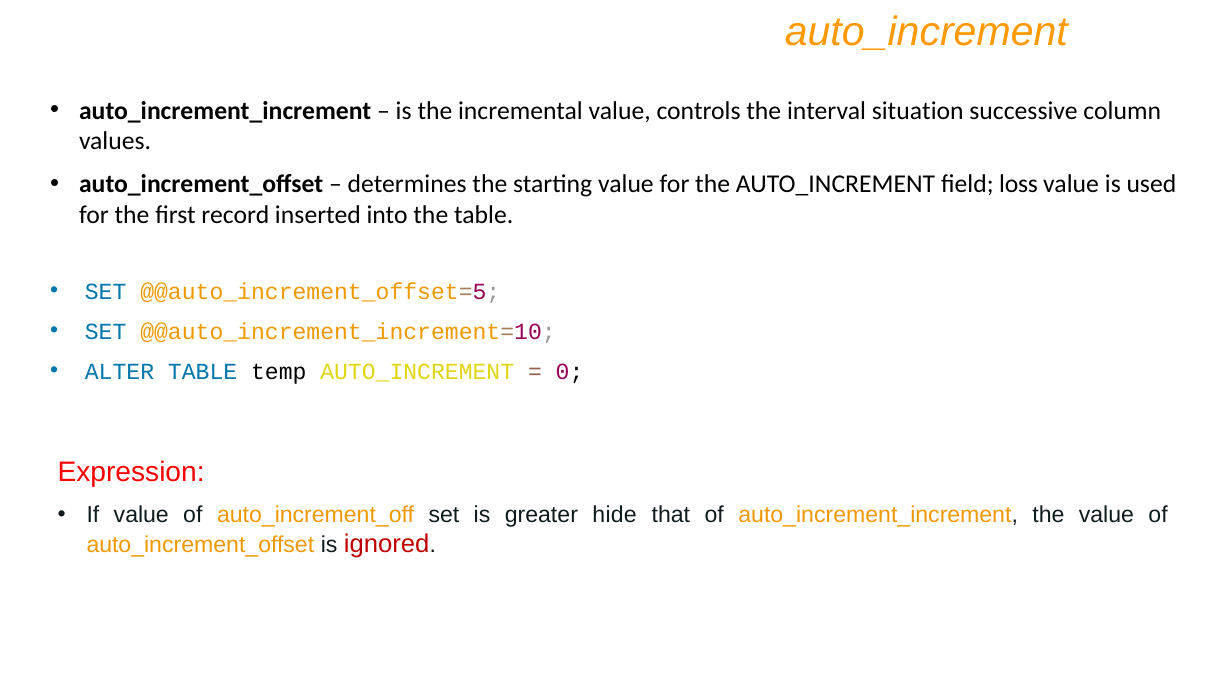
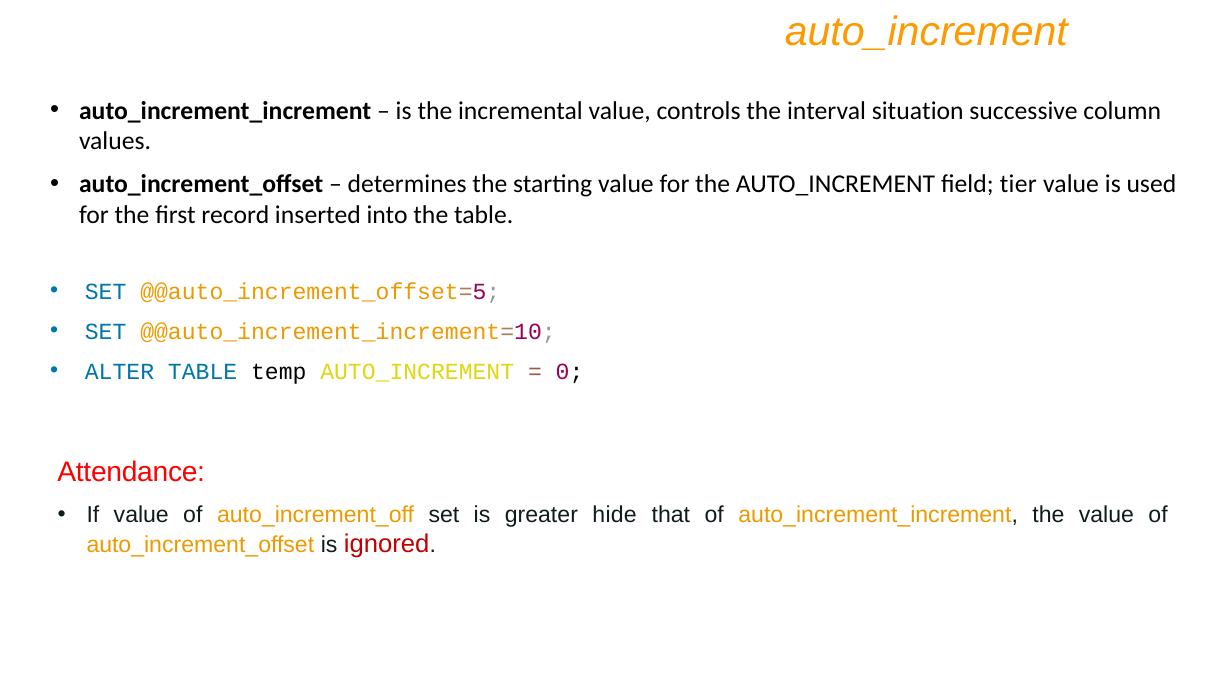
loss: loss -> tier (1018, 184)
Expression: Expression -> Attendance (131, 473)
